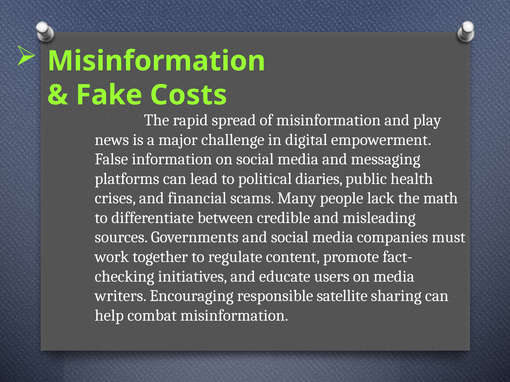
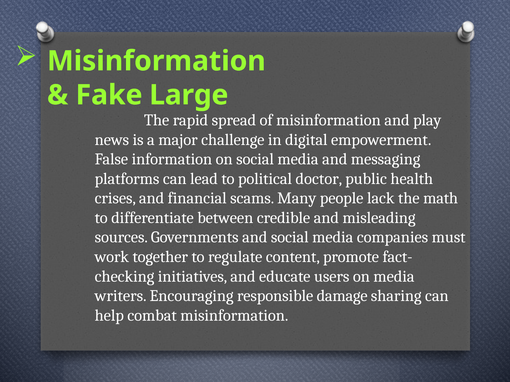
Costs: Costs -> Large (189, 95)
diaries: diaries -> doctor (319, 179)
satellite: satellite -> damage (342, 296)
